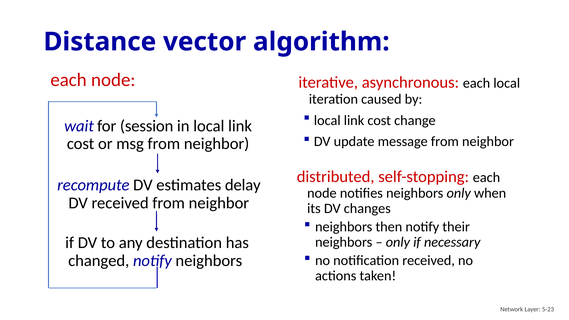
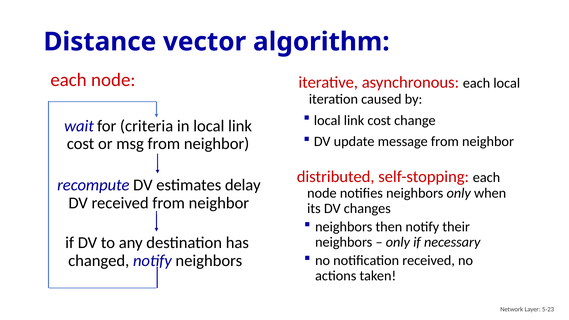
session: session -> criteria (147, 126)
